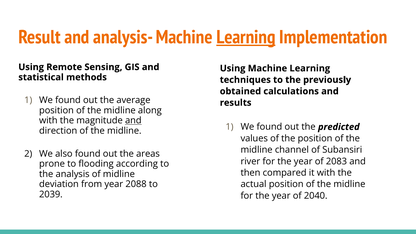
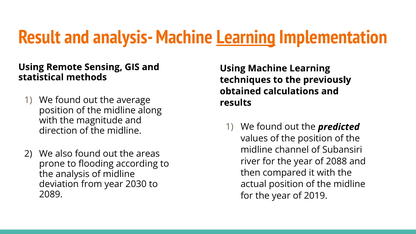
and underline: present -> none (133, 121)
2083: 2083 -> 2088 (336, 161)
2088: 2088 -> 2030 (136, 184)
2039: 2039 -> 2089 (51, 194)
2040: 2040 -> 2019 (316, 196)
